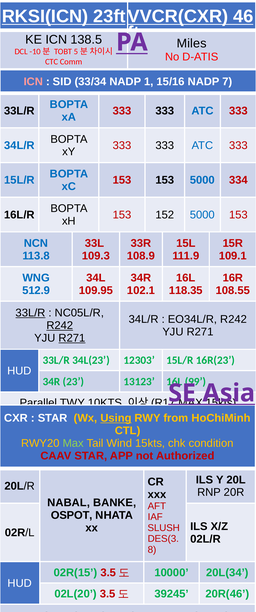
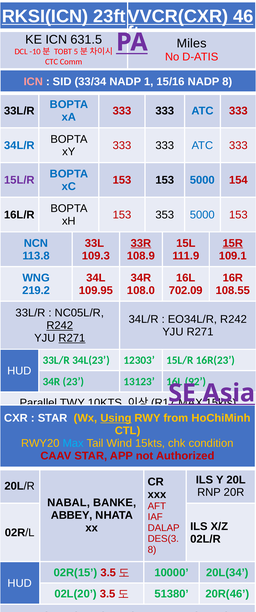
138.5: 138.5 -> 631.5 (86, 39)
NADP 7: 7 -> 8 (227, 82)
15L/R colour: blue -> purple (19, 180)
334: 334 -> 154 (238, 180)
152: 152 -> 353 (165, 215)
33R underline: none -> present (141, 243)
15R underline: none -> present (233, 243)
512.9: 512.9 -> 219.2 (36, 291)
102.1: 102.1 -> 108.0 (141, 291)
118.35: 118.35 -> 702.09 (186, 291)
33L/R underline: present -> none (30, 313)
99: 99 -> 92 (195, 382)
Max colour: light green -> light blue (73, 444)
OSPOT: OSPOT -> ABBEY (72, 516)
SLUSH: SLUSH -> DALAP (164, 528)
39245: 39245 -> 51380 (172, 594)
